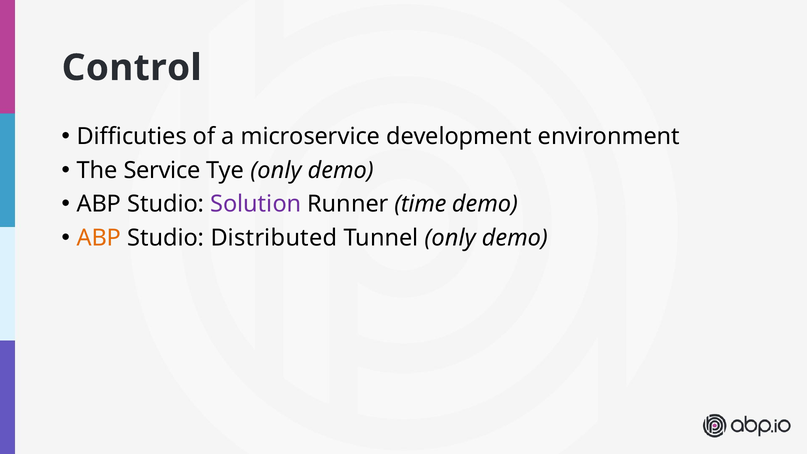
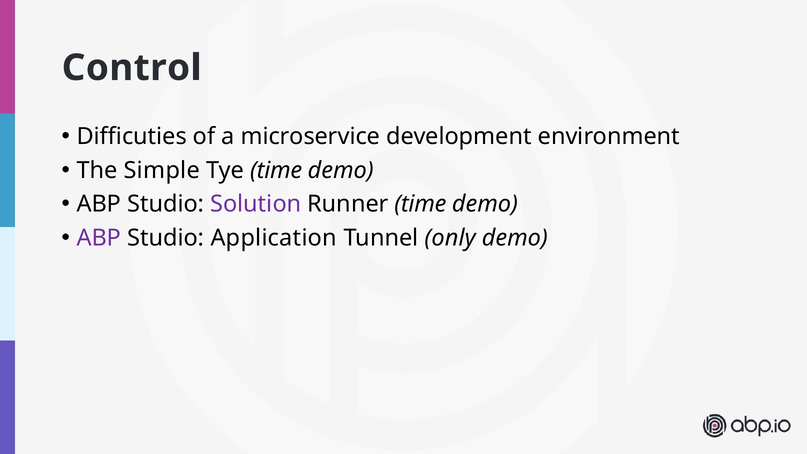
Service: Service -> Simple (162, 170)
Tye only: only -> time (276, 170)
ABP colour: orange -> purple (99, 238)
Distributed: Distributed -> Application (274, 238)
